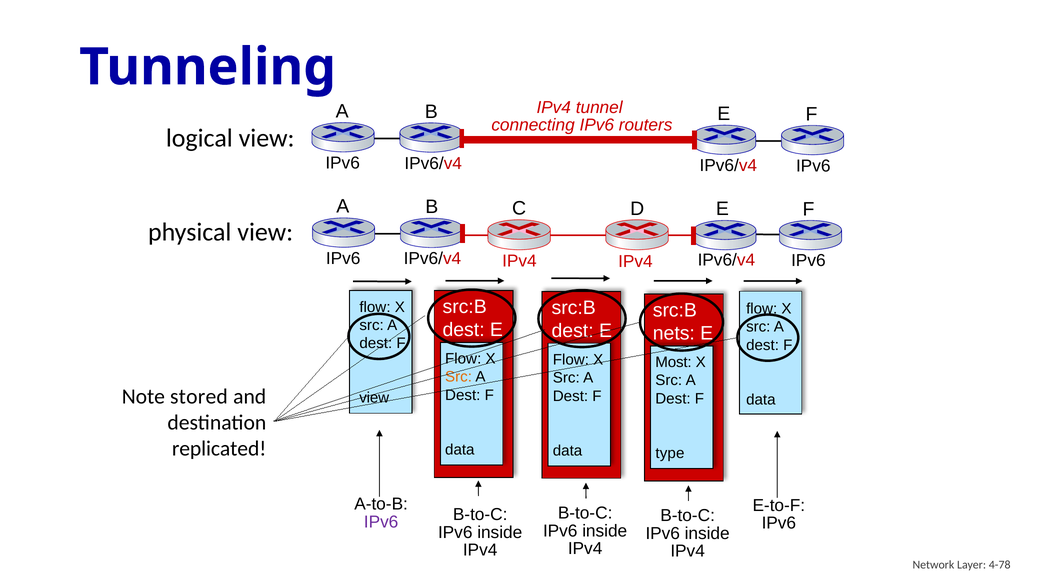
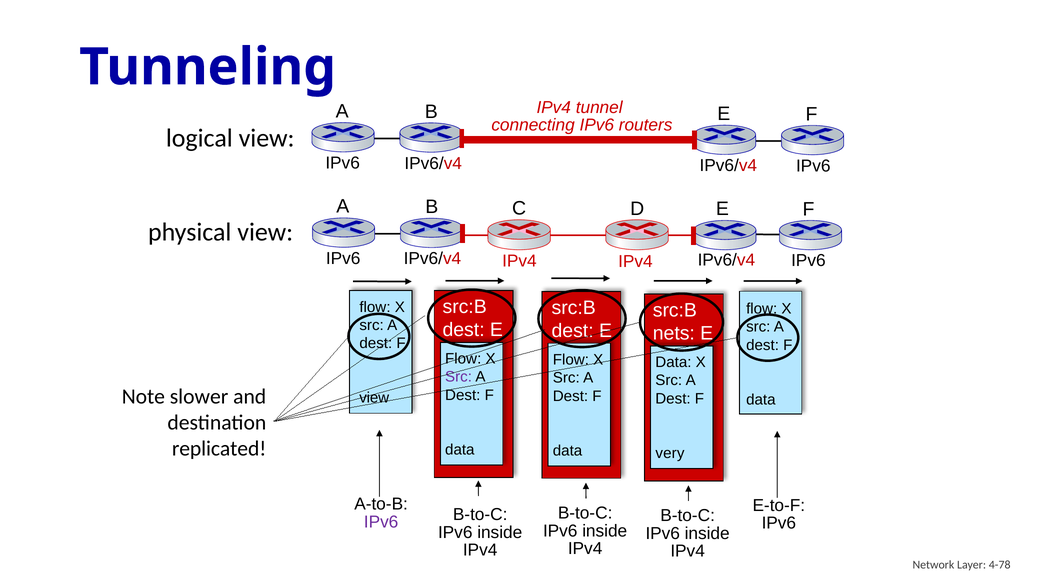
Most: Most -> Data (673, 362)
Src colour: orange -> purple (459, 377)
stored: stored -> slower (199, 396)
type: type -> very (670, 453)
